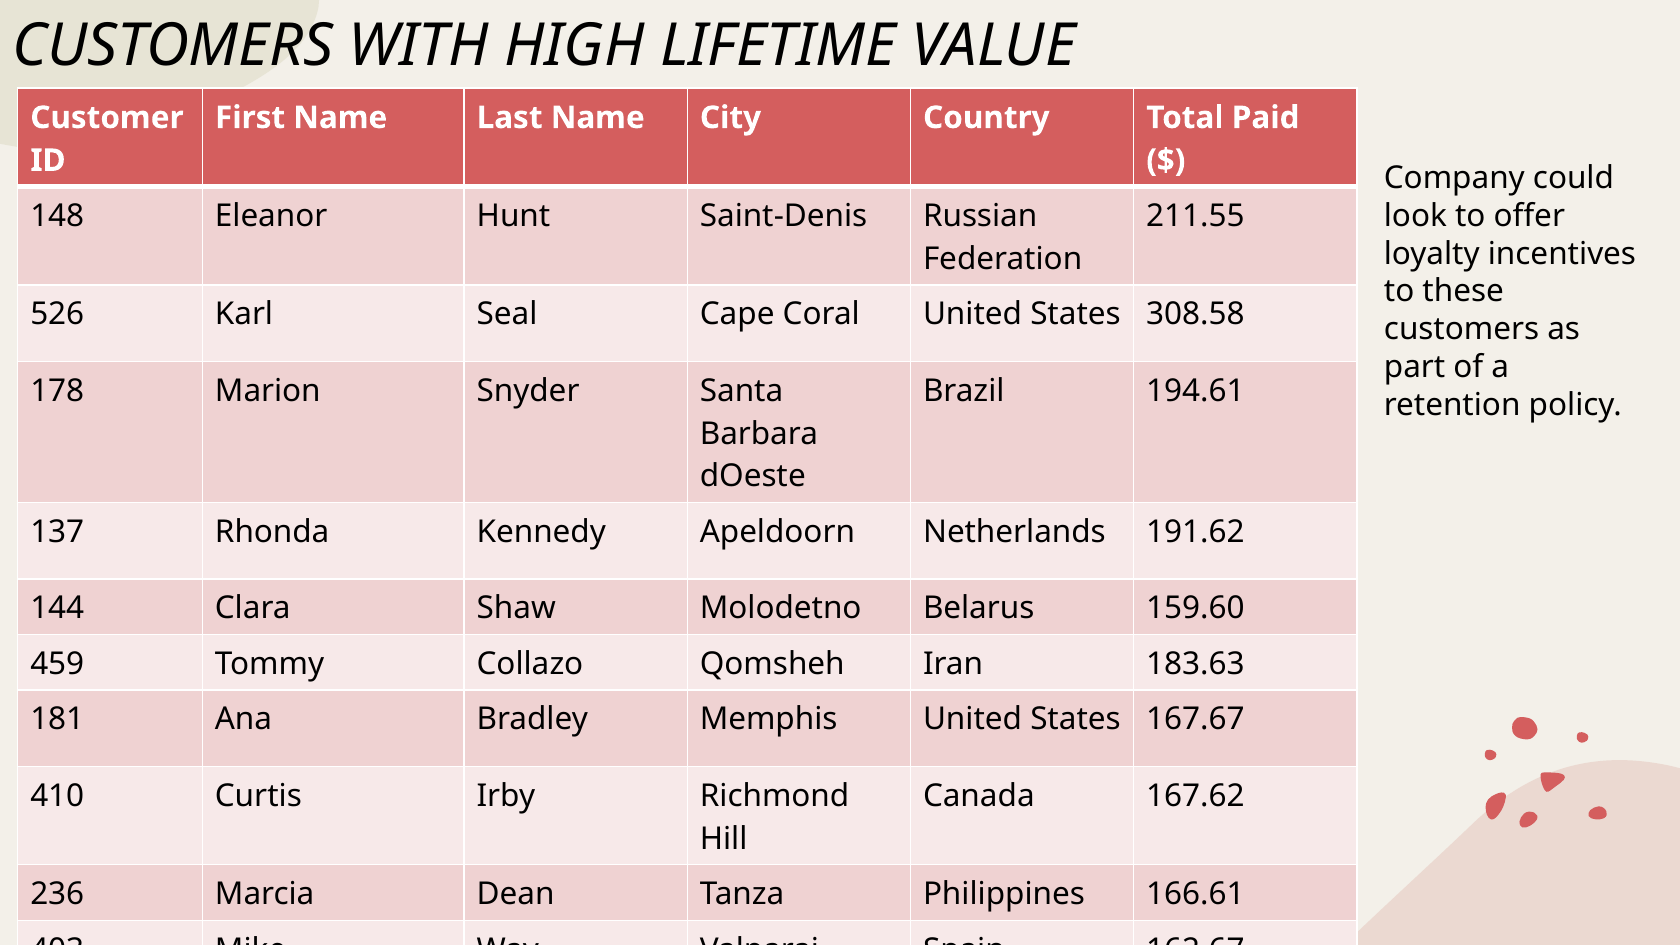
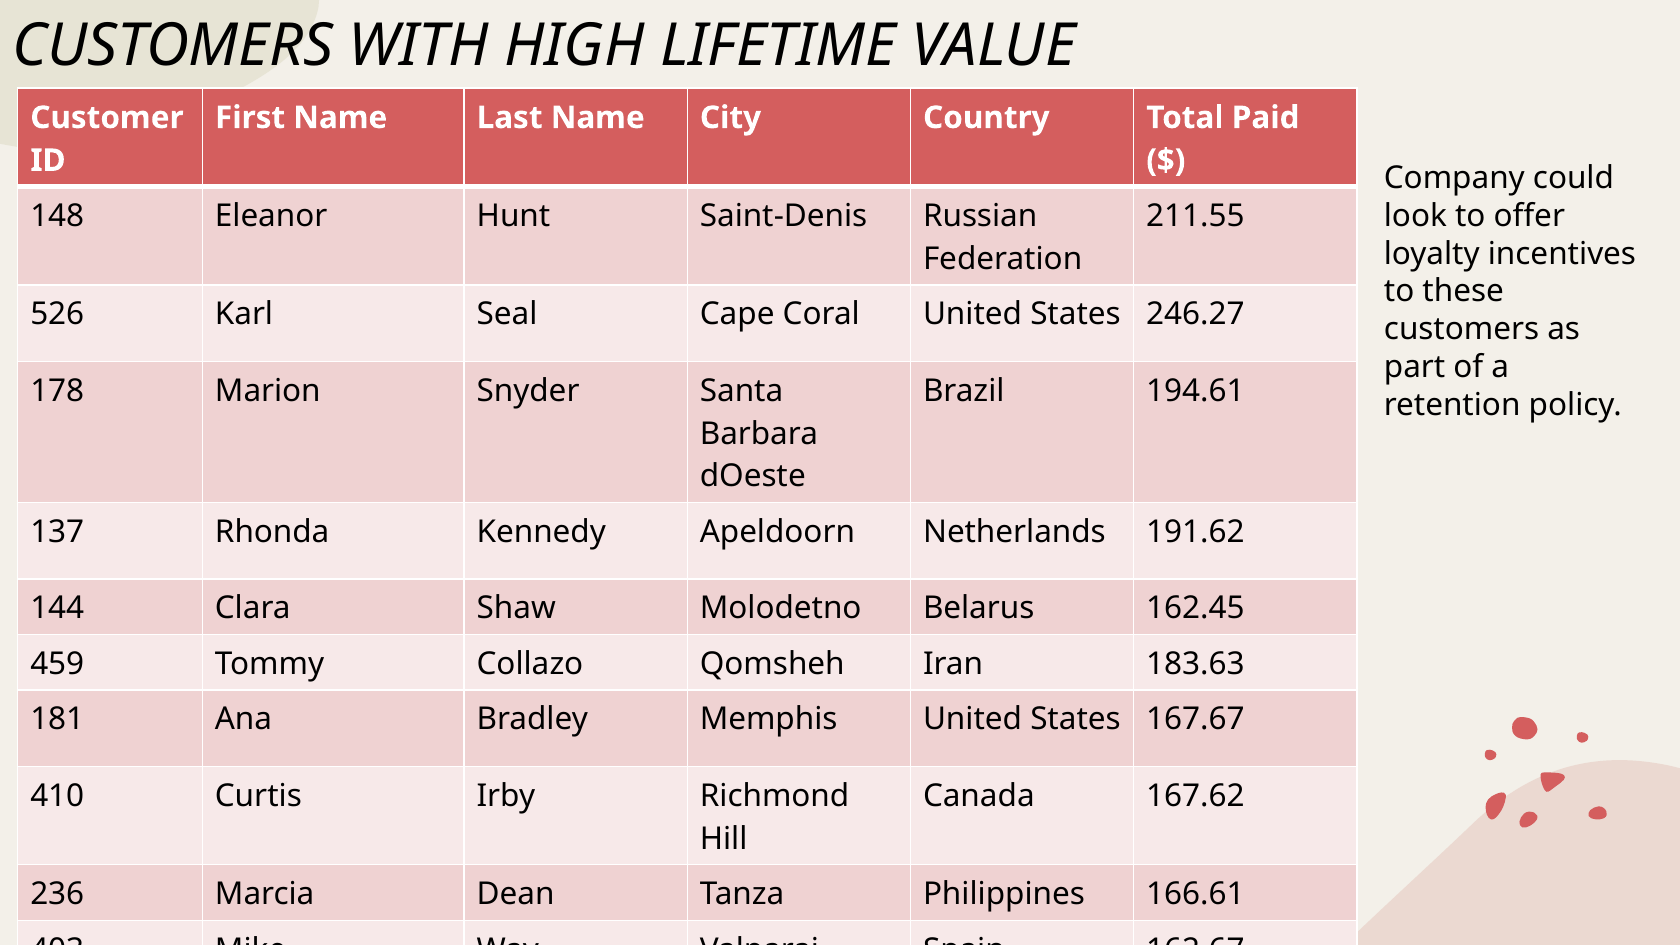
308.58: 308.58 -> 246.27 (1195, 314)
159.60: 159.60 -> 162.45 (1195, 608)
